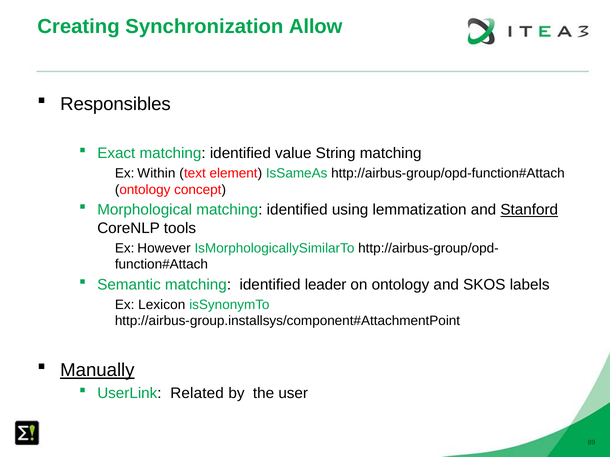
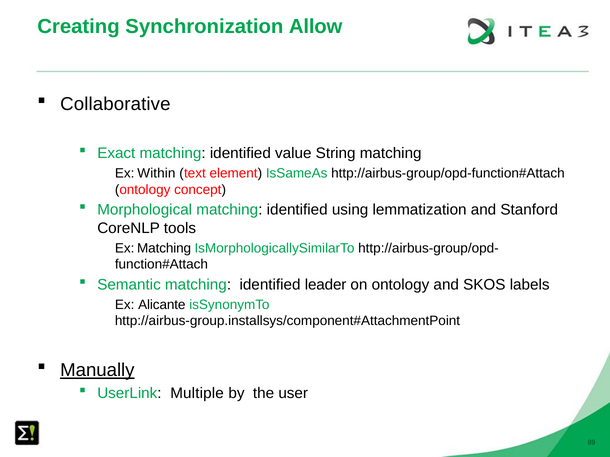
Responsibles: Responsibles -> Collaborative (115, 104)
Stanford underline: present -> none (529, 210)
Ex However: However -> Matching (164, 248)
Lexicon: Lexicon -> Alicante (162, 305)
Related: Related -> Multiple (197, 394)
